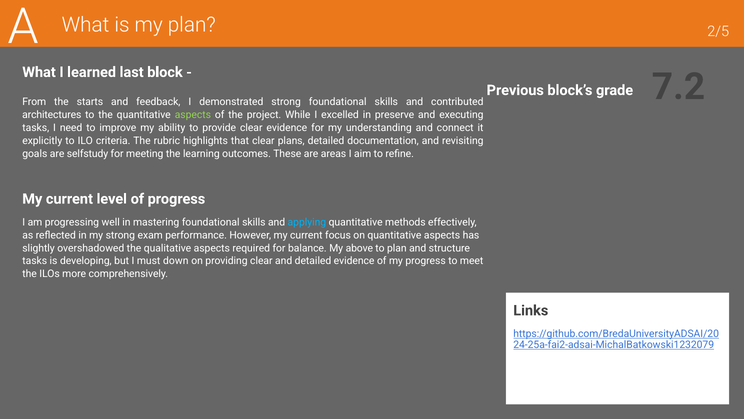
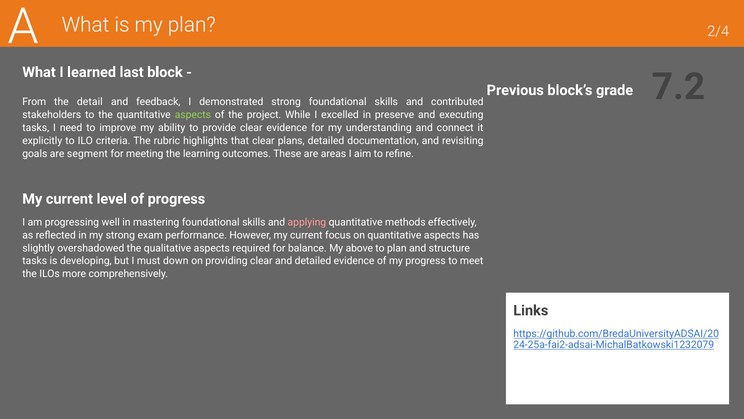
2/5: 2/5 -> 2/4 (718, 31)
starts: starts -> detail (90, 102)
architectures: architectures -> stakeholders (52, 115)
selfstudy: selfstudy -> segment (87, 153)
applying colour: light blue -> pink (307, 222)
